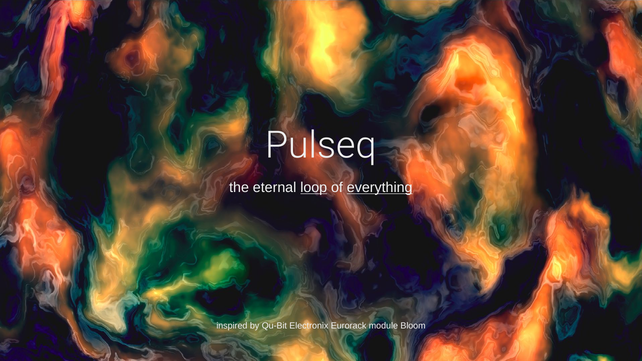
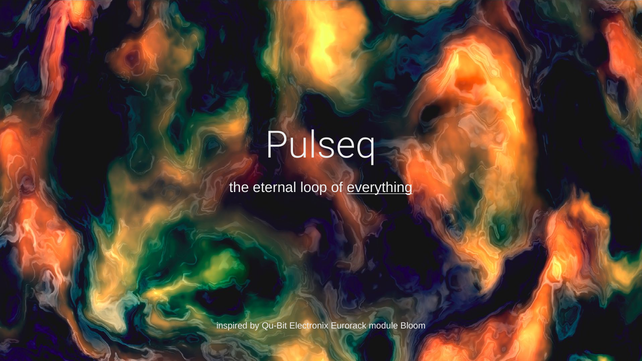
loop underline: present -> none (314, 188)
